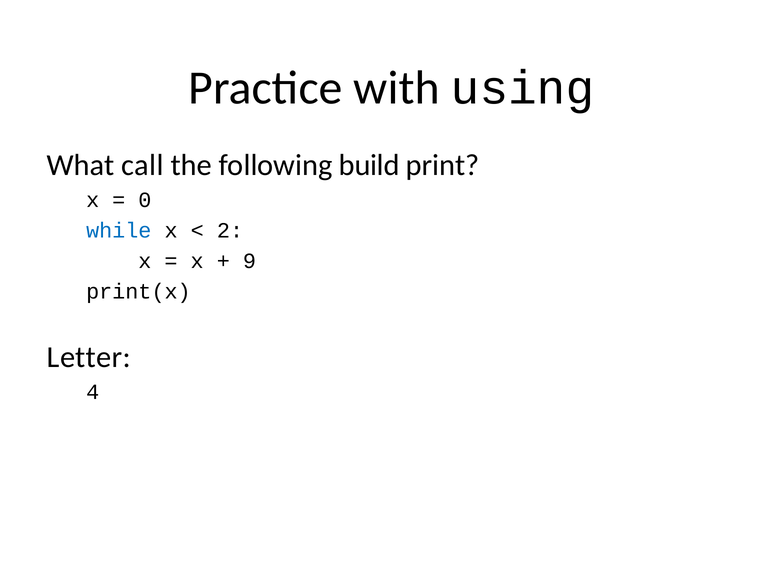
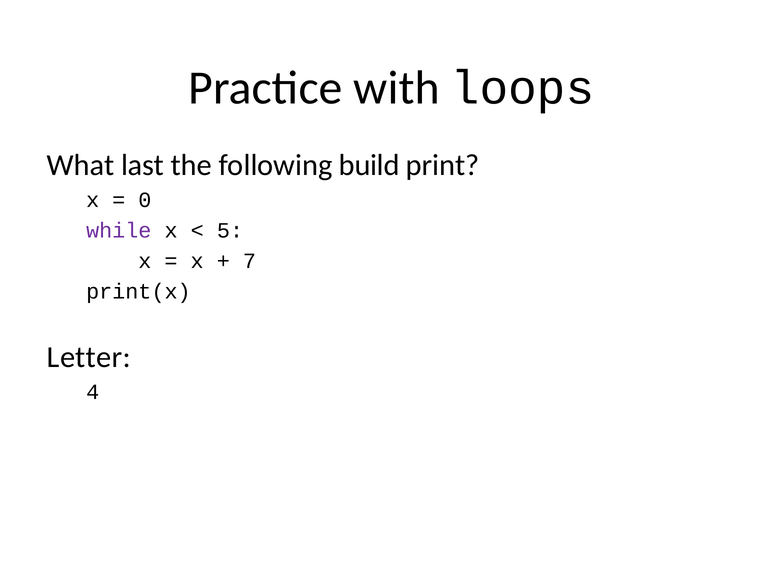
using: using -> loops (523, 88)
call: call -> last (143, 165)
while colour: blue -> purple (119, 231)
2: 2 -> 5 (230, 231)
9: 9 -> 7 (249, 261)
